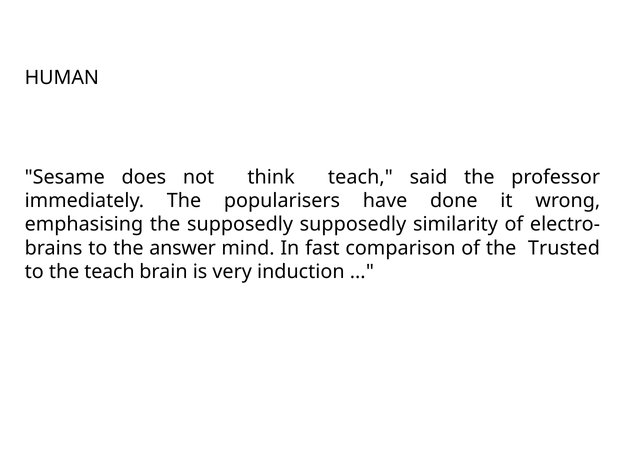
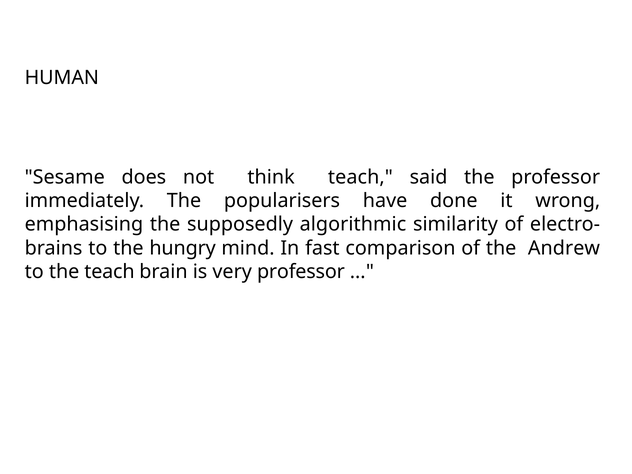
supposedly supposedly: supposedly -> algorithmic (353, 224)
answer: answer -> hungry (183, 248)
Trusted: Trusted -> Andrew (564, 248)
very induction: induction -> professor (301, 272)
